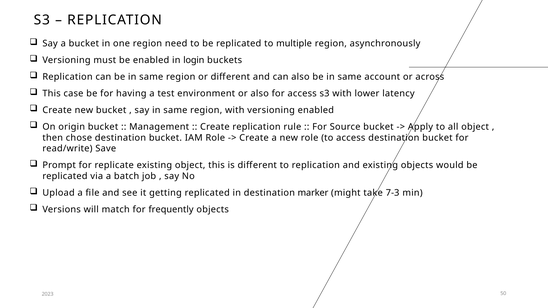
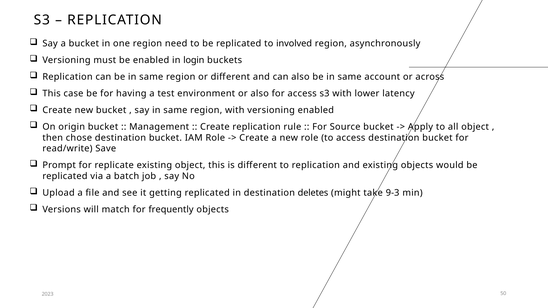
multiple: multiple -> involved (294, 44)
marker: marker -> deletes (313, 193)
7-3: 7-3 -> 9-3 (393, 193)
